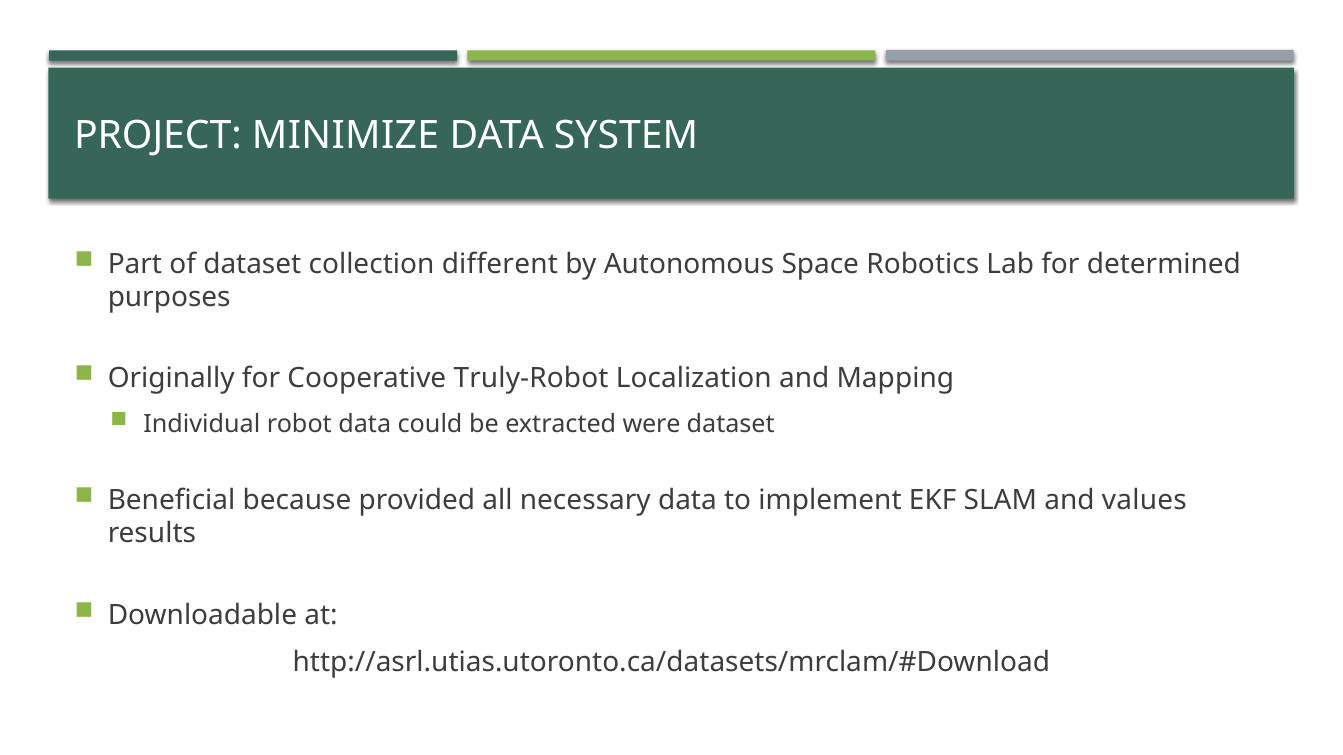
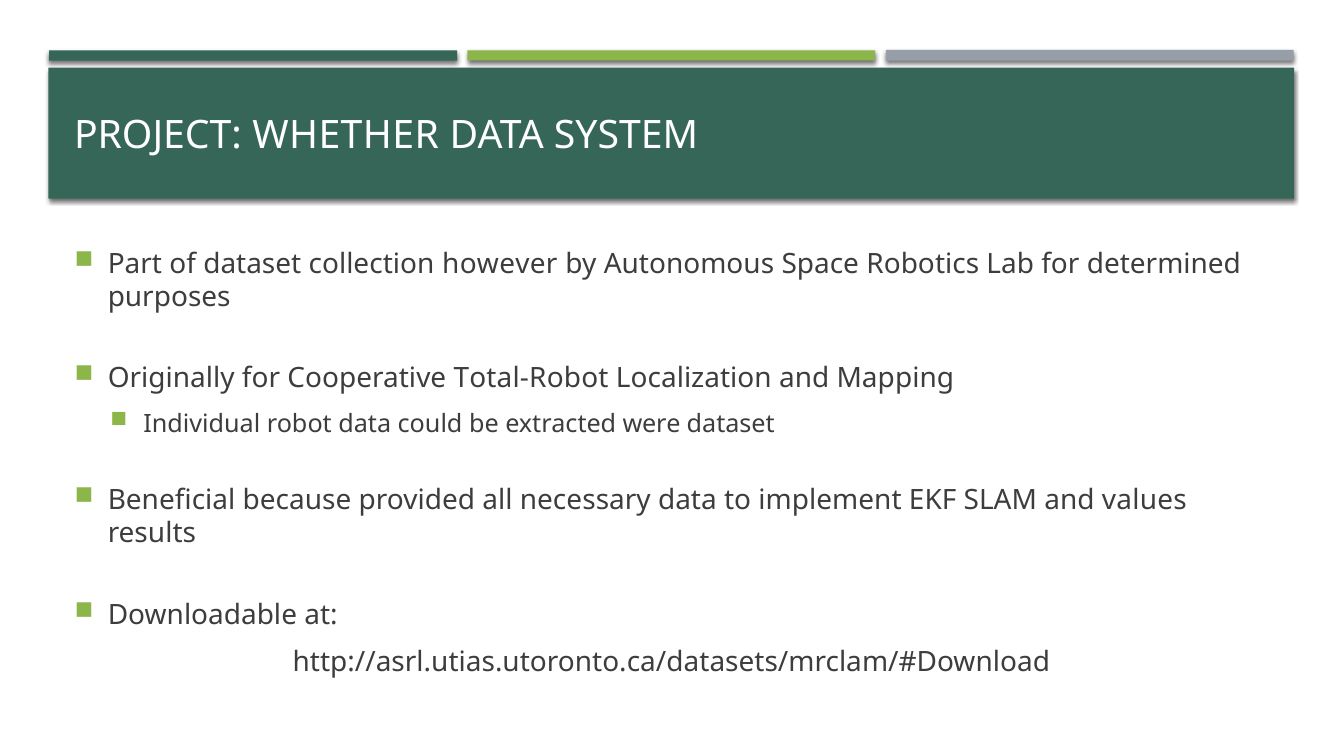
MINIMIZE: MINIMIZE -> WHETHER (346, 136)
different: different -> however (500, 264)
Truly-Robot: Truly-Robot -> Total-Robot (531, 379)
